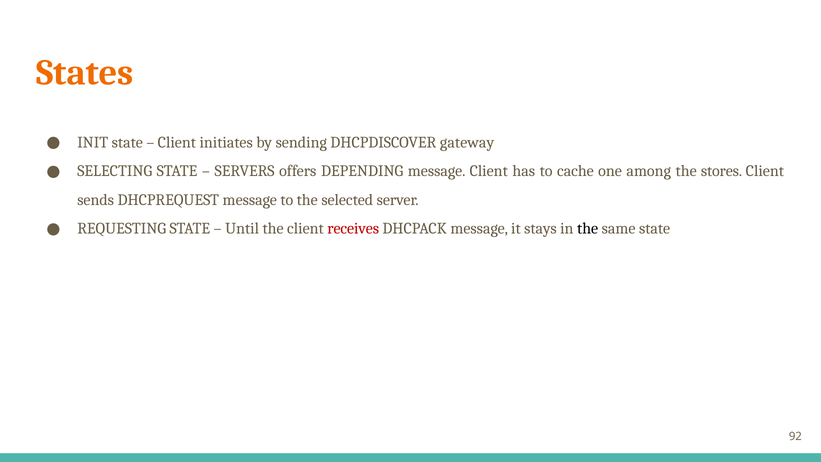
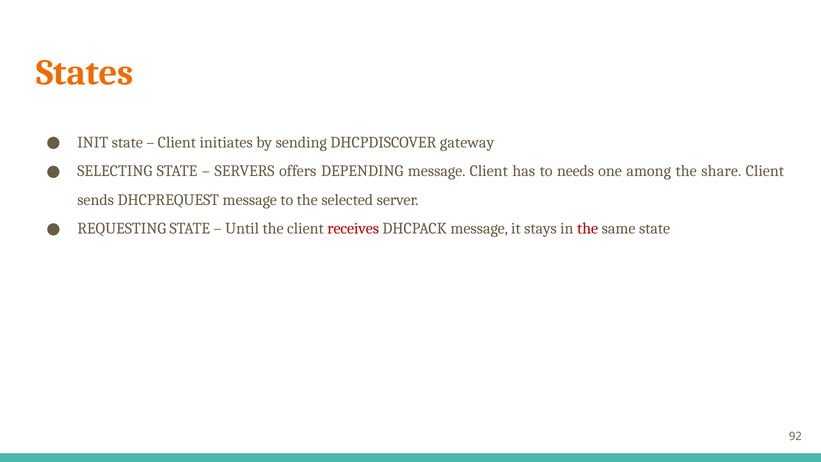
cache: cache -> needs (575, 171)
stores: stores -> share (721, 171)
the colour: black -> red (588, 228)
